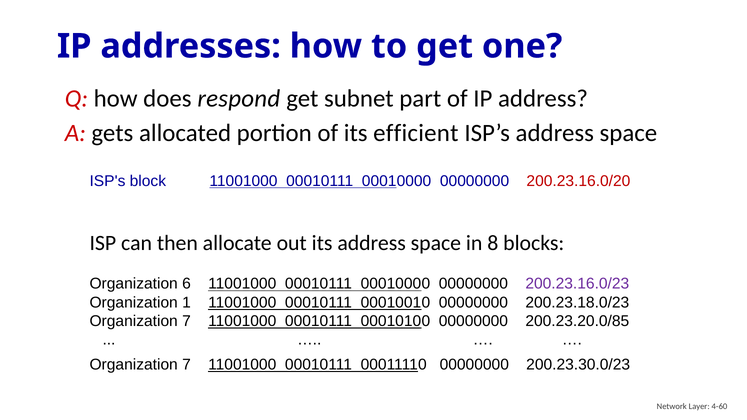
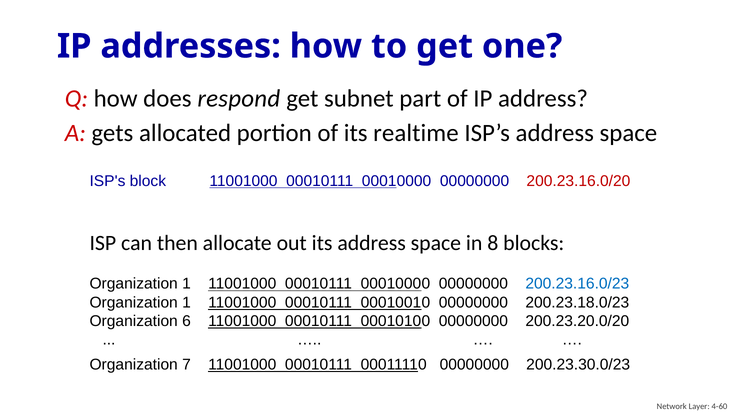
efficient: efficient -> realtime (416, 133)
6: 6 -> 1 (186, 284)
200.23.16.0/23 colour: purple -> blue (577, 284)
7: 7 -> 6 (186, 321)
200.23.20.0/85: 200.23.20.0/85 -> 200.23.20.0/20 (577, 321)
